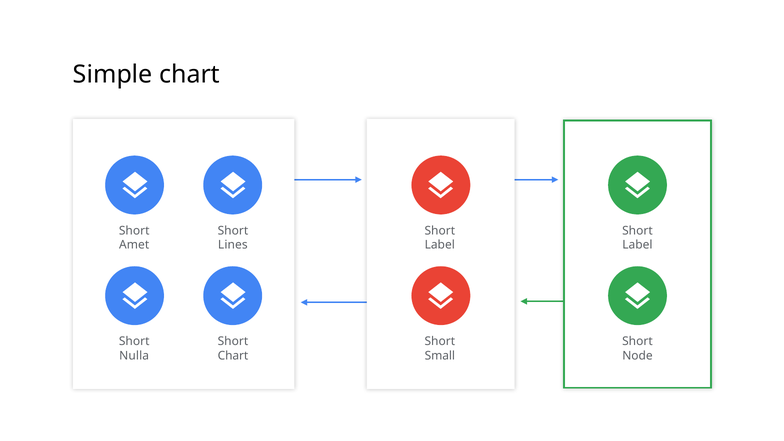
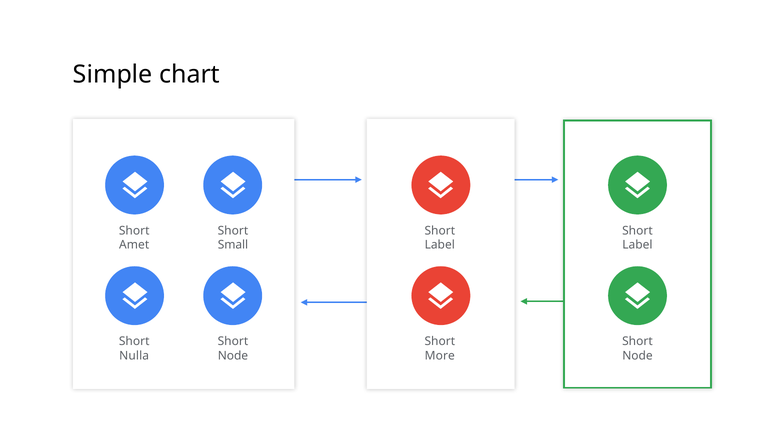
Lines: Lines -> Small (233, 245)
Chart: Chart -> Node (233, 356)
Small: Small -> More (440, 356)
